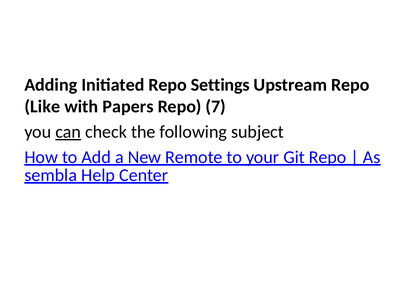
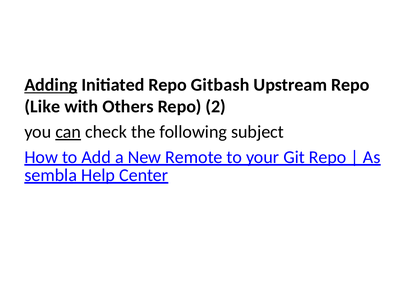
Adding underline: none -> present (51, 85)
Settings: Settings -> Gitbash (220, 85)
Papers: Papers -> Others (128, 107)
7: 7 -> 2 (216, 107)
